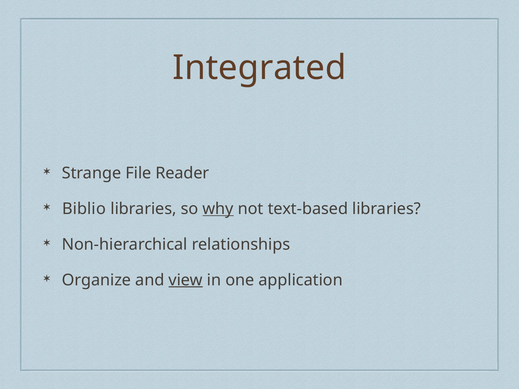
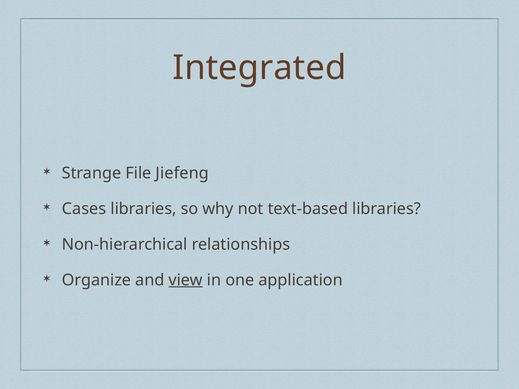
Reader: Reader -> Jiefeng (182, 173)
Biblio: Biblio -> Cases (84, 209)
why underline: present -> none (218, 209)
